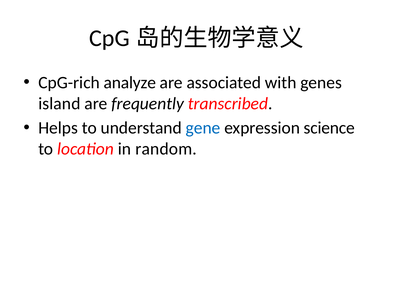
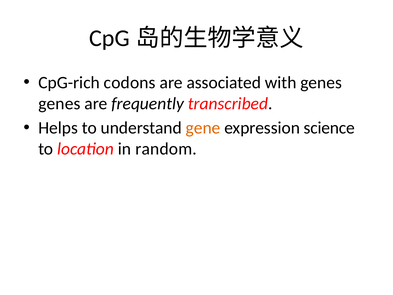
analyze: analyze -> codons (130, 82)
island: island -> genes (59, 103)
gene colour: blue -> orange (203, 128)
